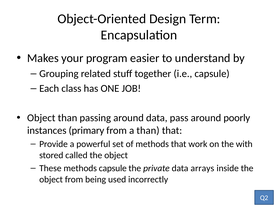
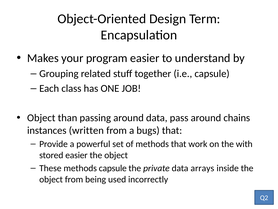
poorly: poorly -> chains (237, 118)
primary: primary -> written (86, 130)
a than: than -> bugs (148, 130)
stored called: called -> easier (76, 155)
